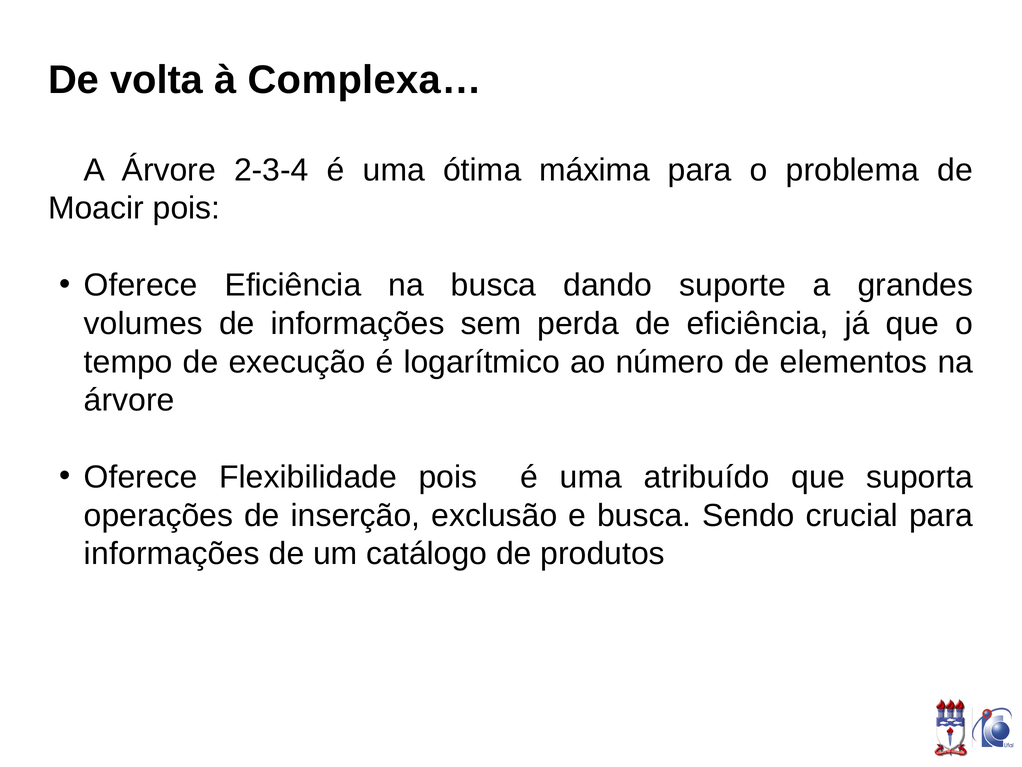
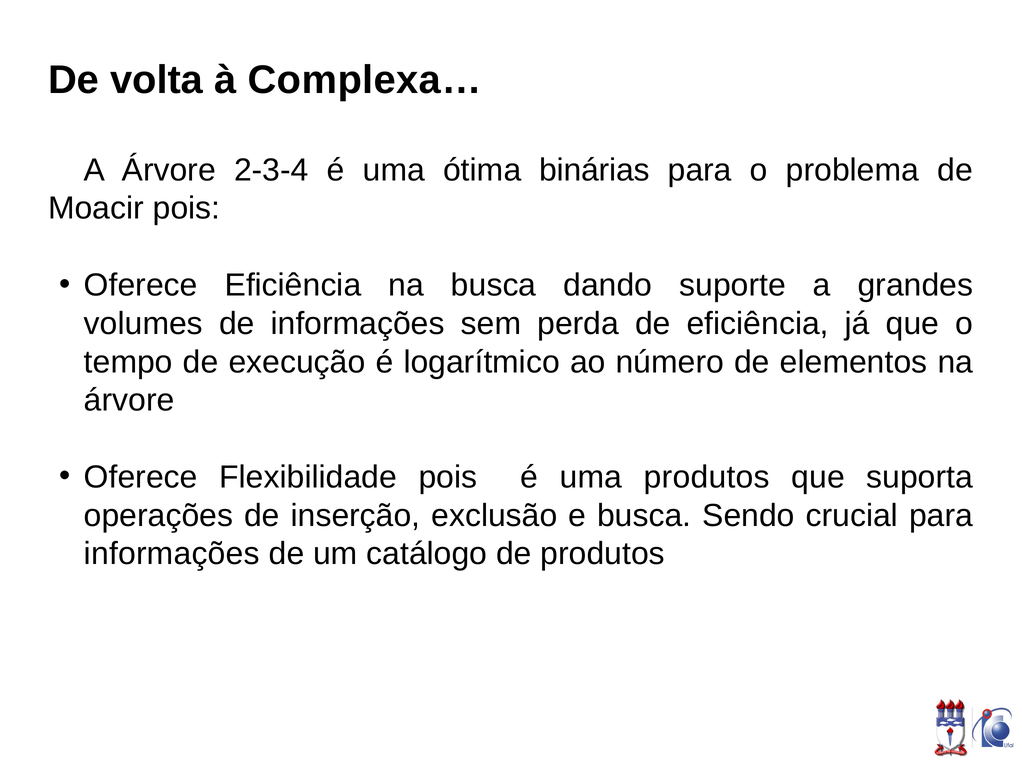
máxima: máxima -> binárias (595, 170)
uma atribuído: atribuído -> produtos (707, 477)
